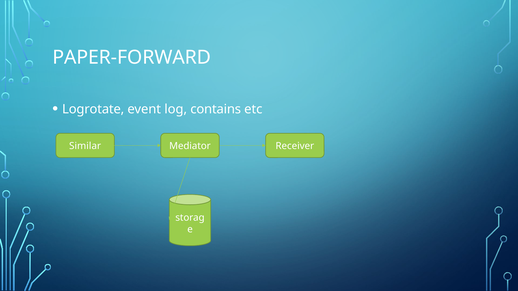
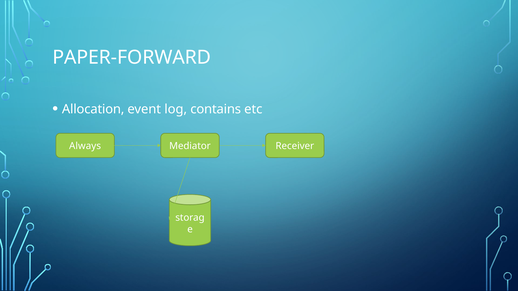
Logrotate: Logrotate -> Allocation (93, 109)
Similar: Similar -> Always (85, 146)
